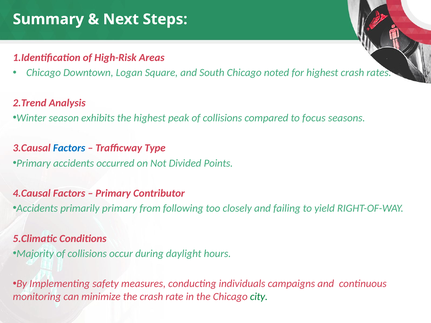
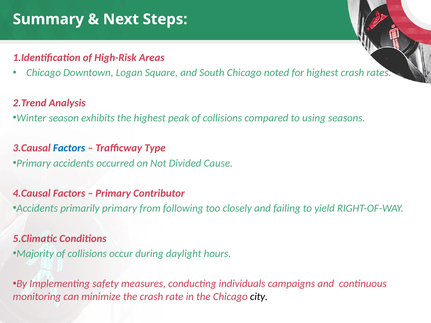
focus: focus -> using (314, 118)
Points: Points -> Cause (218, 163)
city colour: green -> black (259, 297)
